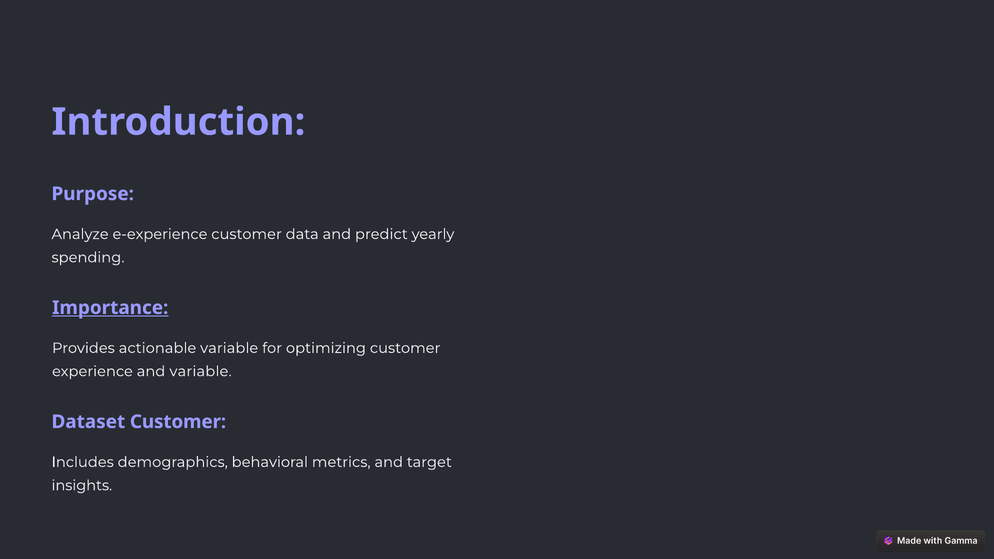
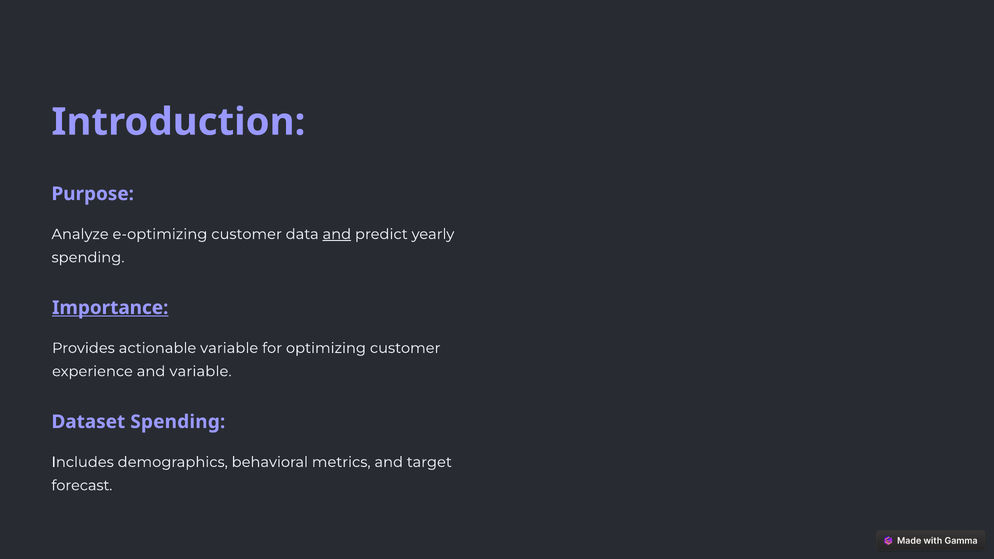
e-experience: e-experience -> e-optimizing (160, 234)
and underline: none -> present (337, 234)
Dataset Customer: Customer -> Spending (178, 422)
insights: insights -> forecast (82, 486)
